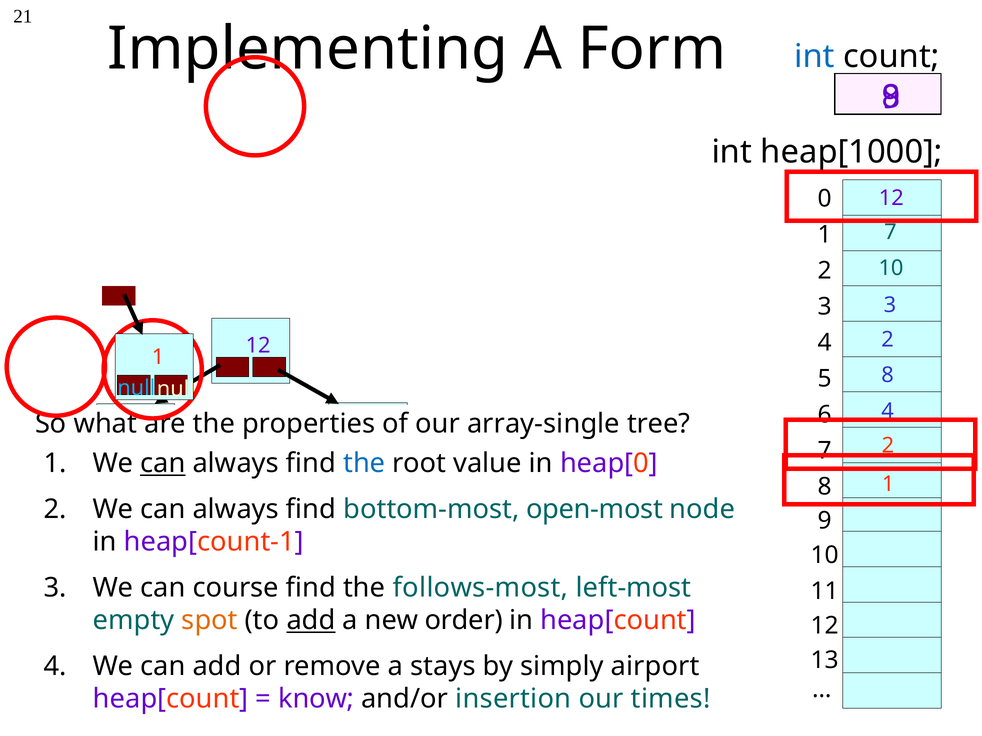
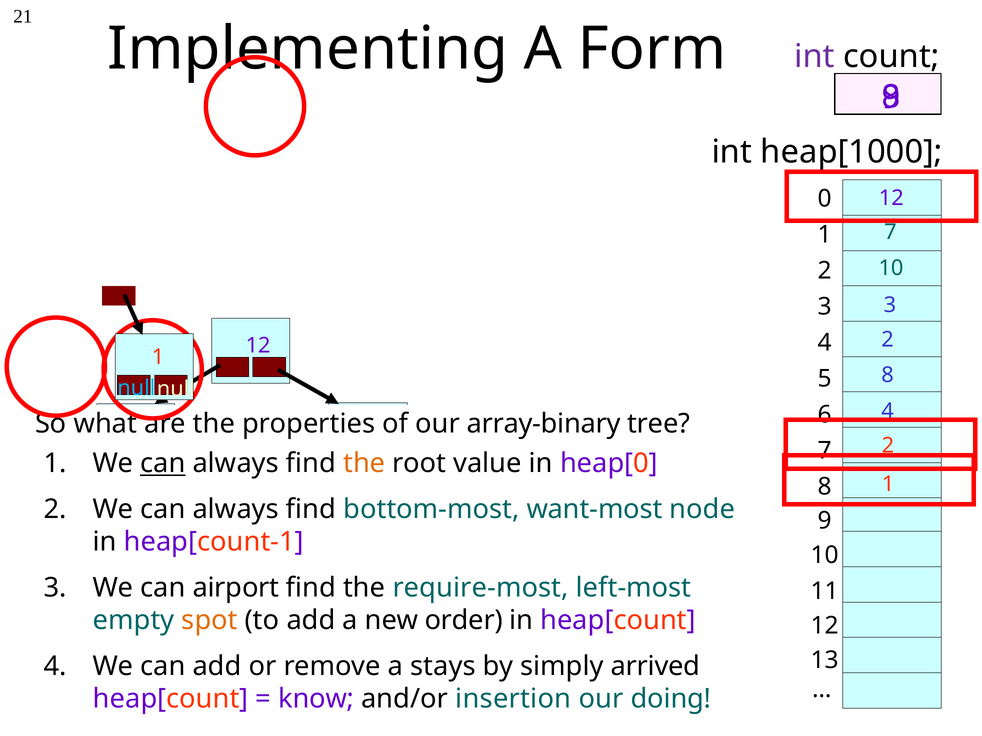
int colour: blue -> purple (814, 57)
array-single: array-single -> array-binary (544, 424)
the colour: blue -> orange (364, 464)
open-most: open-most -> want-most (595, 509)
course: course -> airport (236, 588)
follows-most: follows-most -> require-most (481, 588)
add underline: present -> none (311, 621)
airport: airport -> arrived (655, 667)
times: times -> doing (671, 699)
